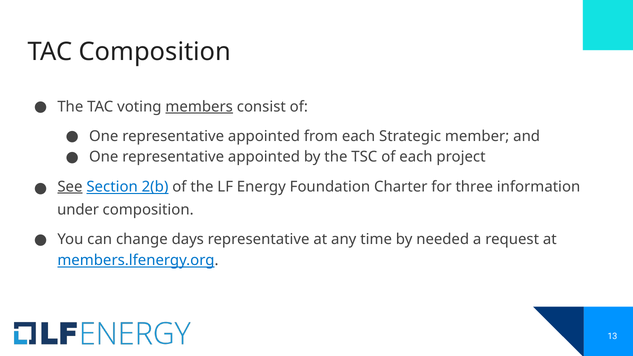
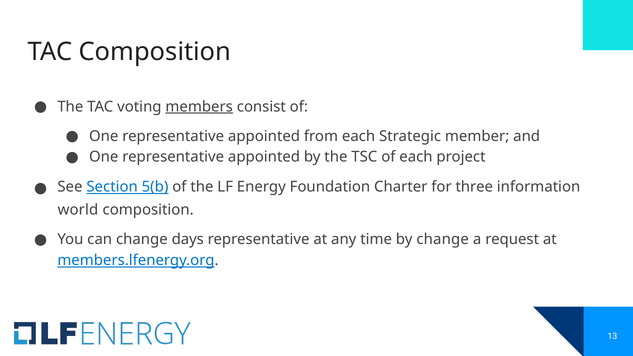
See underline: present -> none (70, 187)
2(b: 2(b -> 5(b (155, 187)
under: under -> world (78, 210)
by needed: needed -> change (443, 239)
